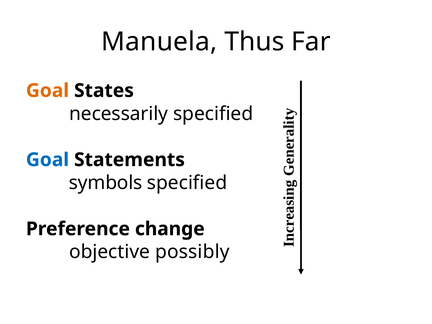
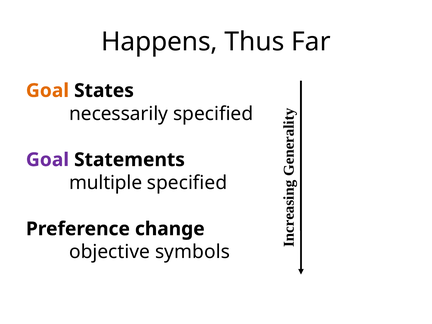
Manuela: Manuela -> Happens (159, 42)
Goal colour: blue -> purple (47, 160)
symbols: symbols -> multiple (106, 183)
possibly: possibly -> symbols (192, 252)
